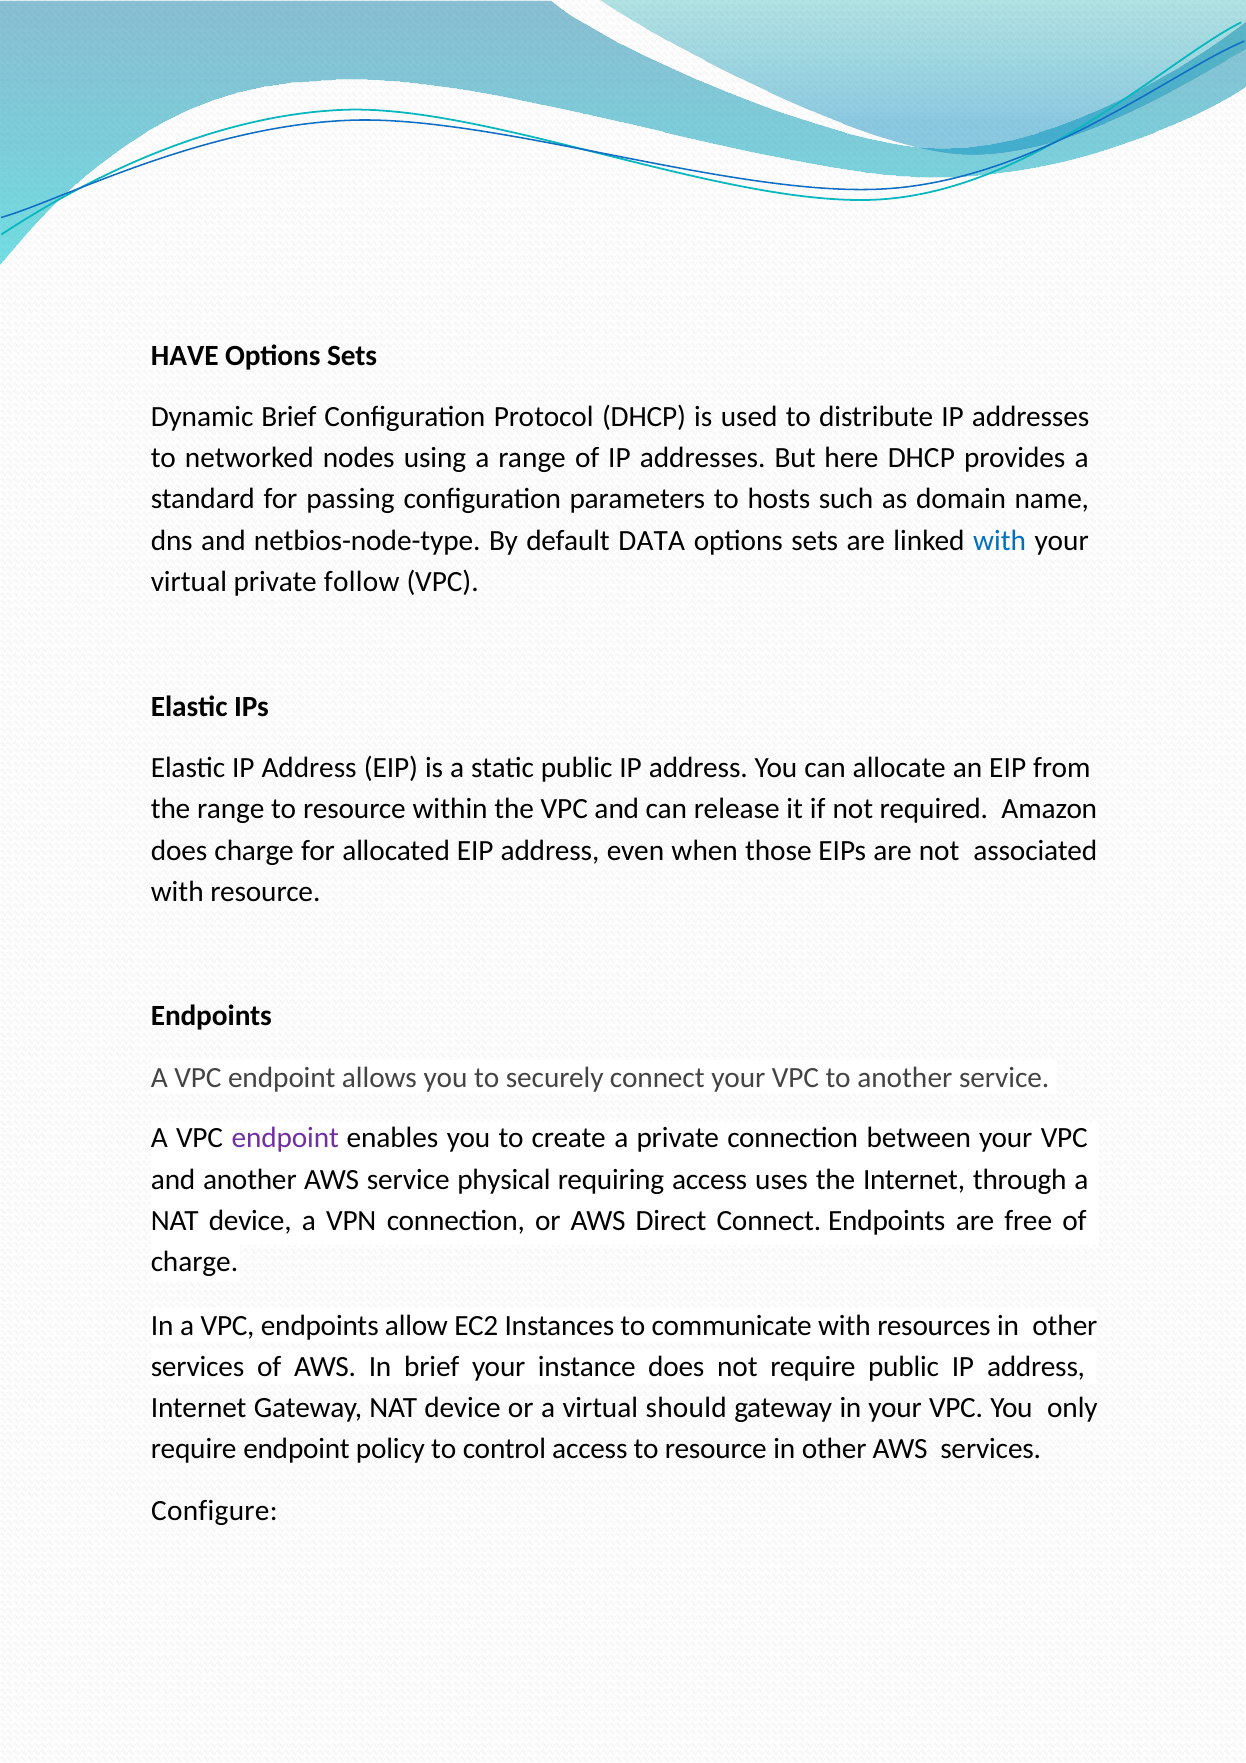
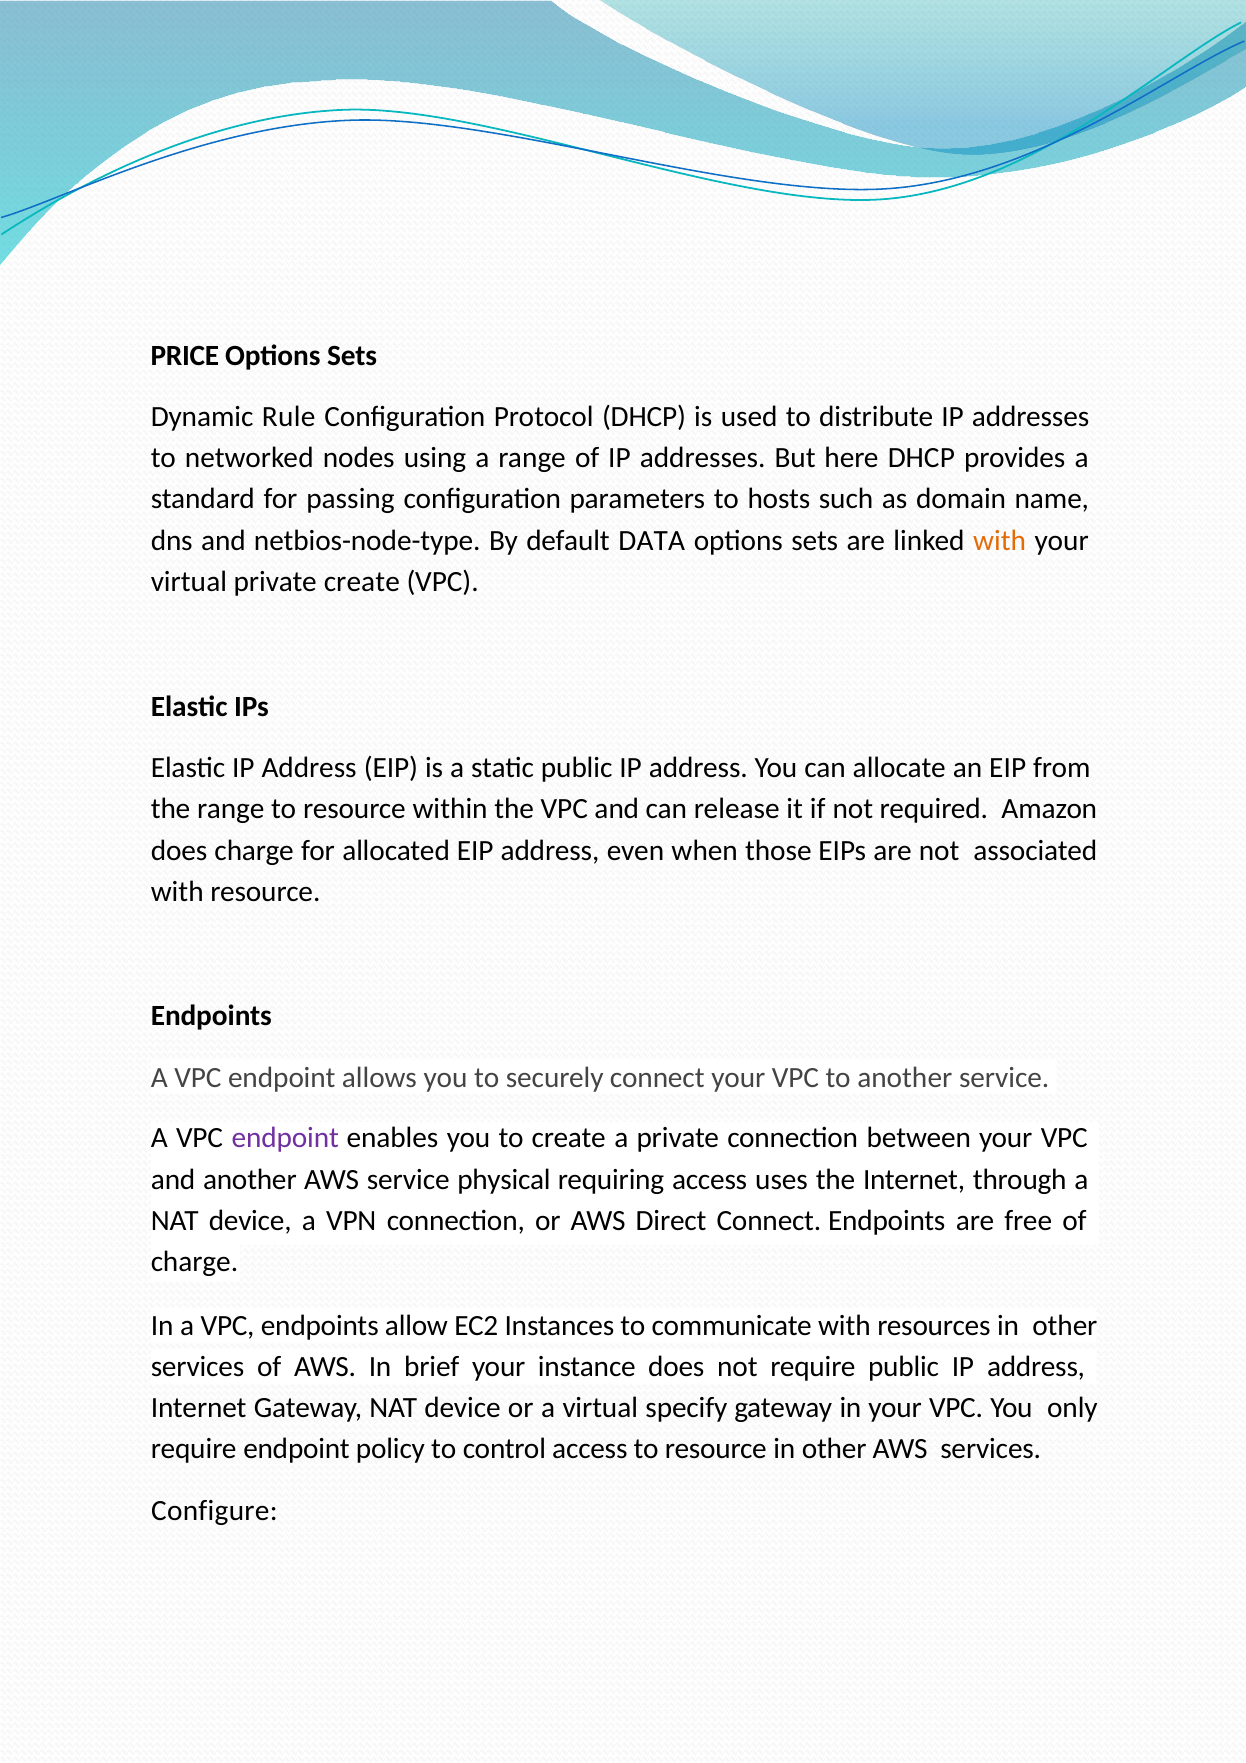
HAVE: HAVE -> PRICE (185, 355)
Dynamic Brief: Brief -> Rule (289, 417)
with colour: blue -> orange (1000, 540)
private follow: follow -> create (362, 582)
should: should -> specify (686, 1408)
